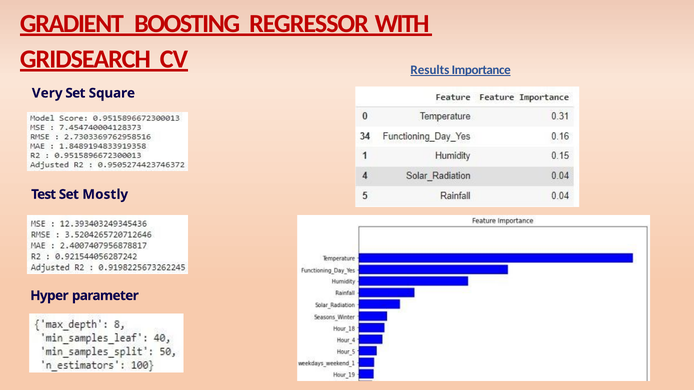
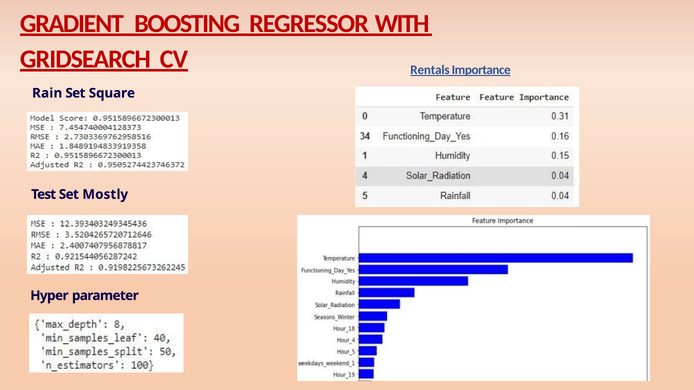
Results: Results -> Rentals (430, 70)
Very: Very -> Rain (47, 93)
